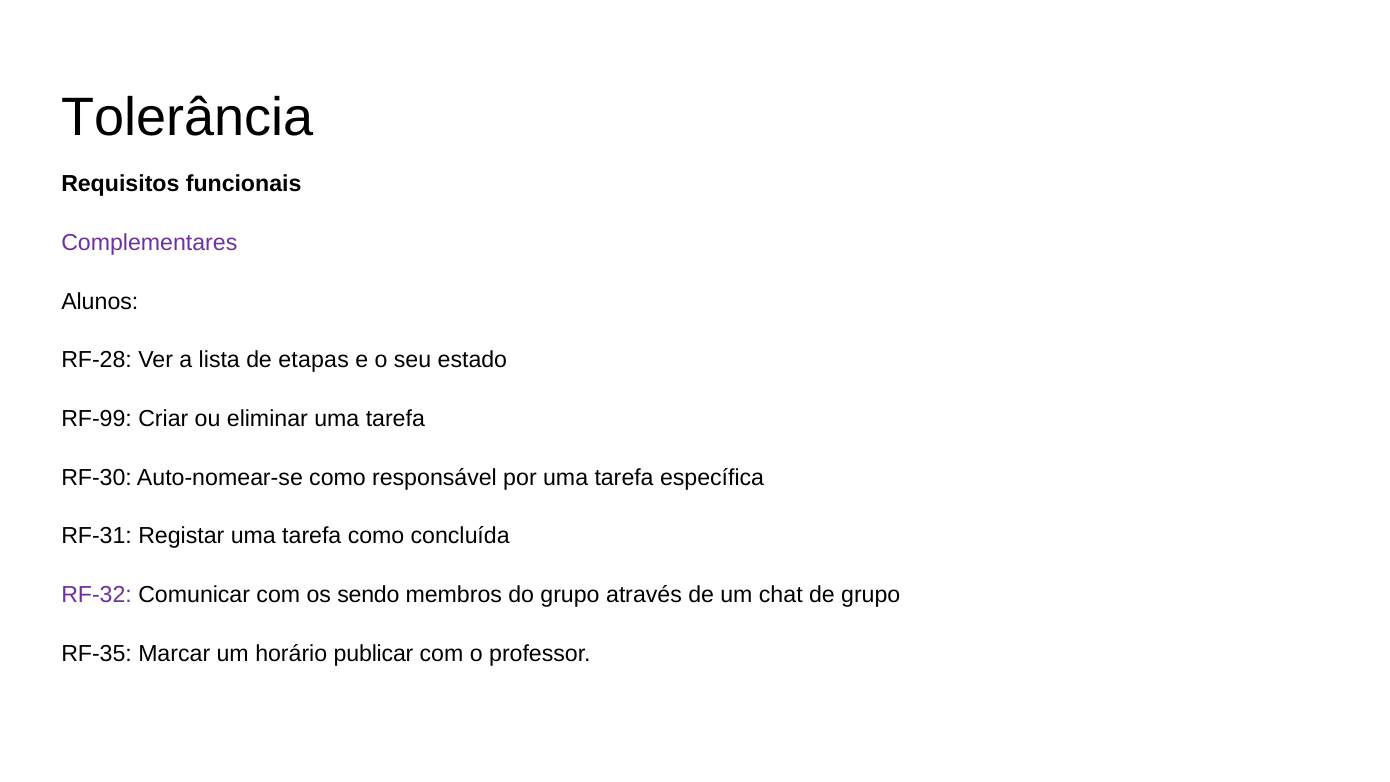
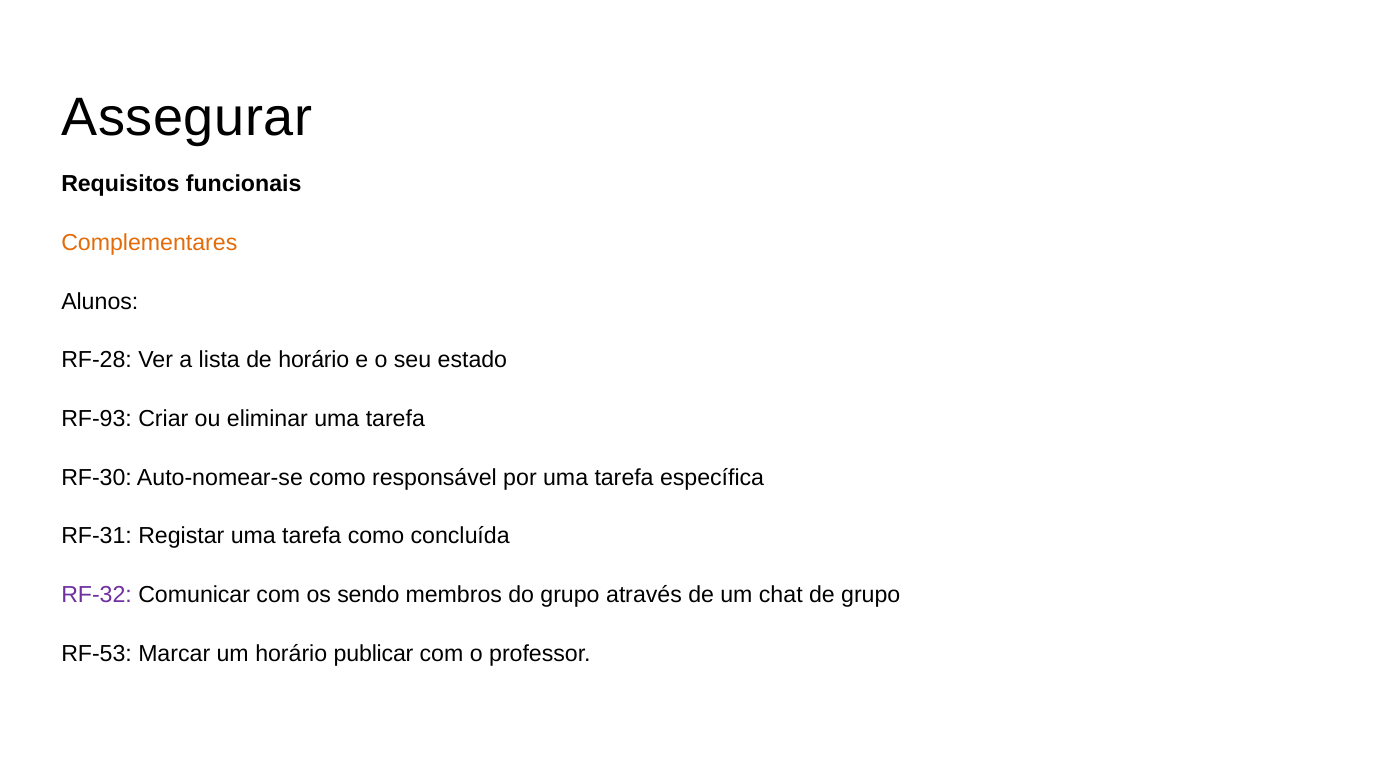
Tolerância: Tolerância -> Assegurar (187, 118)
Complementares colour: purple -> orange (149, 243)
de etapas: etapas -> horário (314, 360)
RF-99: RF-99 -> RF-93 (97, 419)
RF-35: RF-35 -> RF-53 (97, 653)
